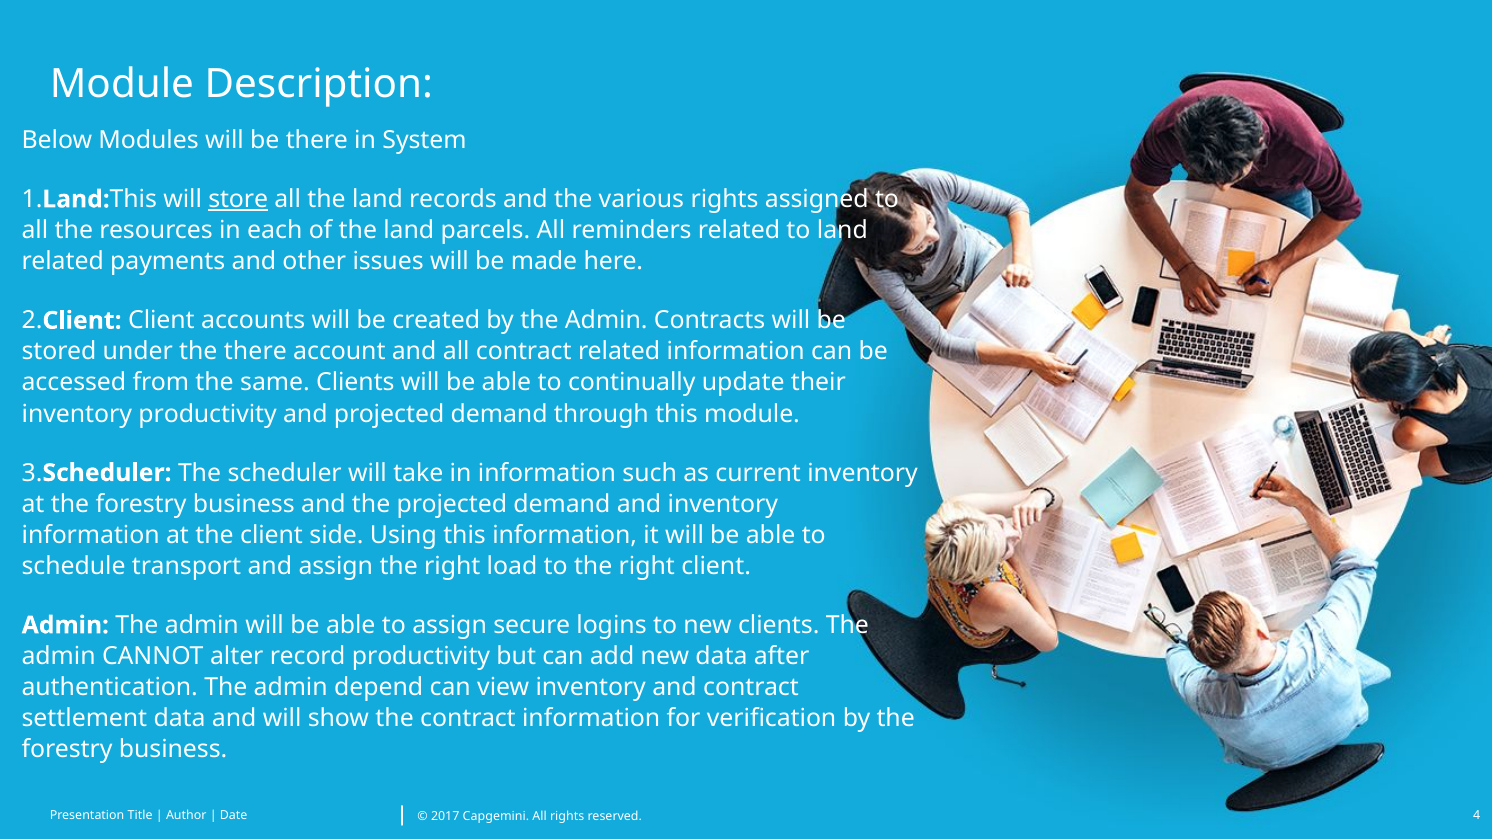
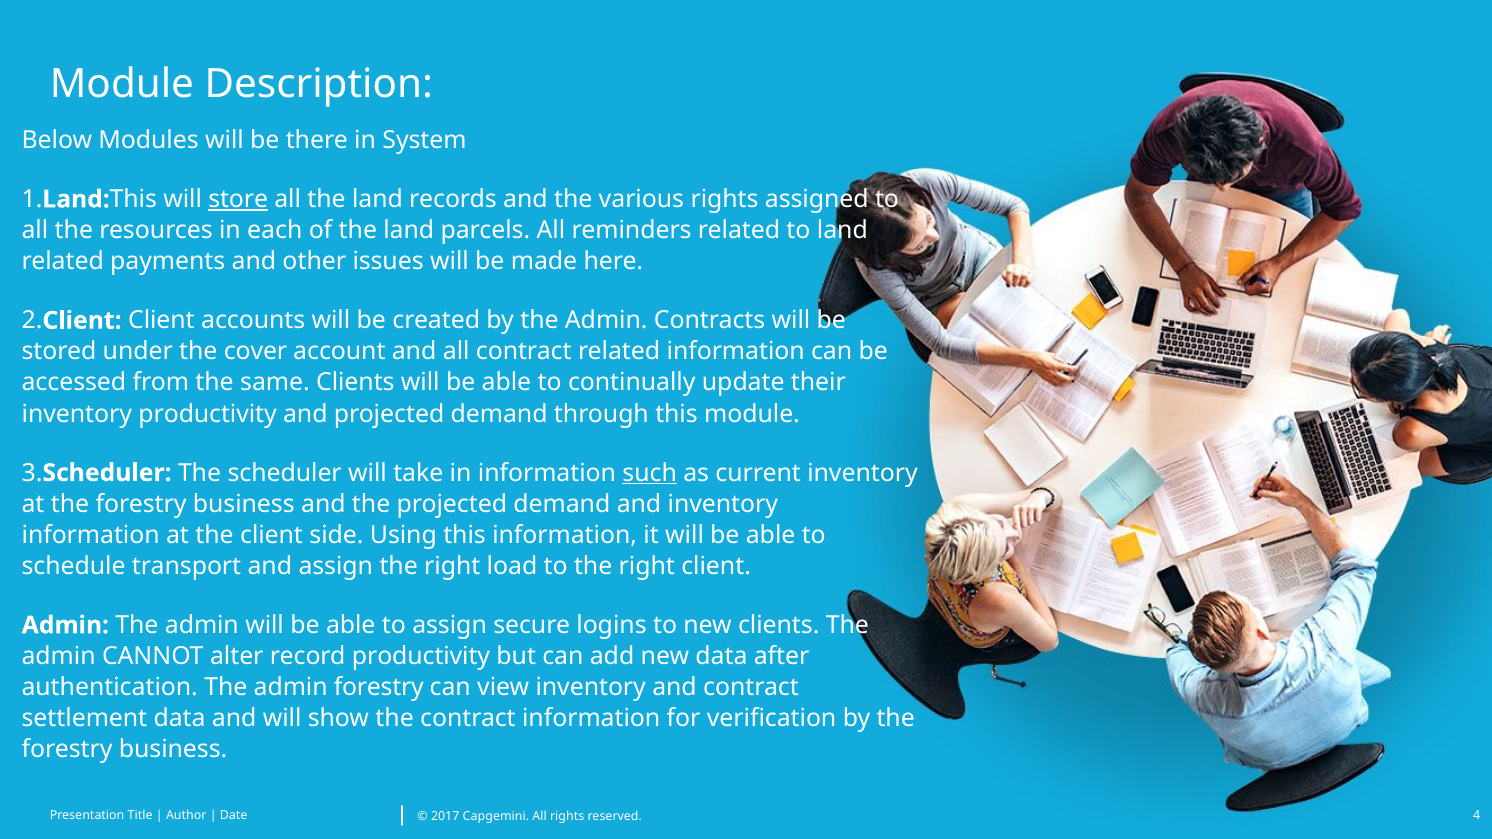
the there: there -> cover (256, 352)
such underline: none -> present (650, 473)
admin depend: depend -> forestry (379, 688)
